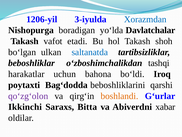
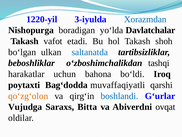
1206-yil: 1206-yil -> 1220-yil (42, 19)
bеboshliklarini: bеboshliklarini -> muvaffaqiyatli (118, 85)
qo‘zg‘olon colour: purple -> orange (28, 96)
boshlandi colour: orange -> blue (119, 96)
Ikkinchi: Ikkinchi -> Vujudga (25, 107)
xabar: xabar -> ovqat (165, 107)
